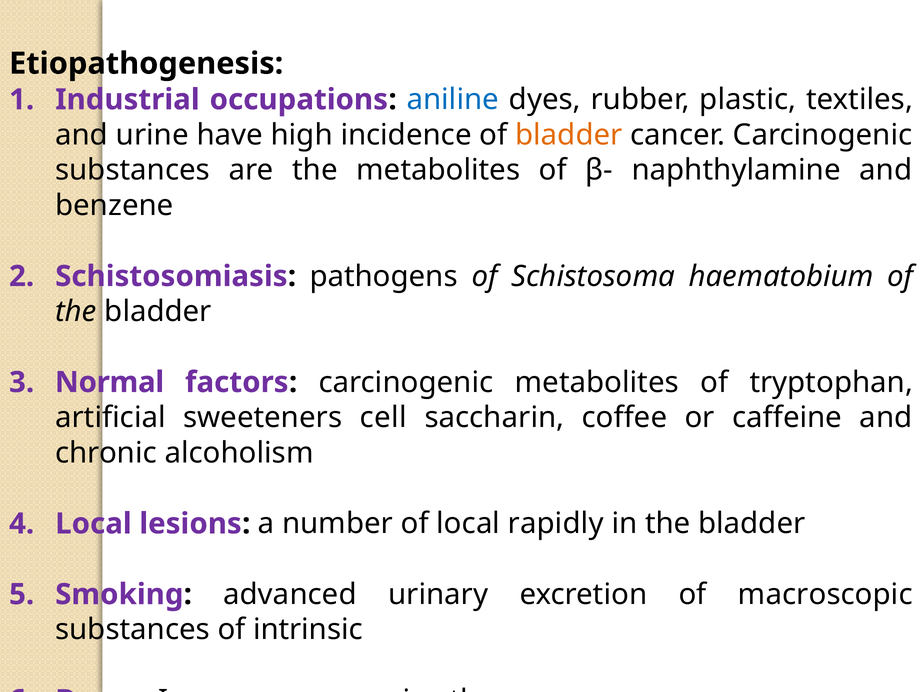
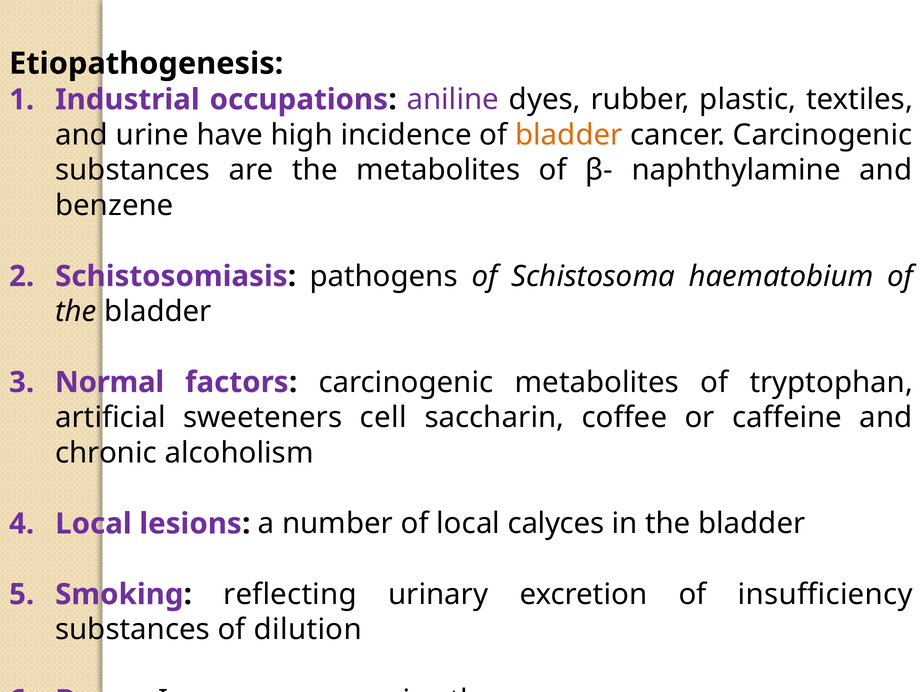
aniline colour: blue -> purple (453, 100)
rapidly: rapidly -> calyces (556, 524)
advanced: advanced -> reflecting (290, 595)
macroscopic: macroscopic -> insufficiency (825, 595)
intrinsic: intrinsic -> dilution (308, 630)
